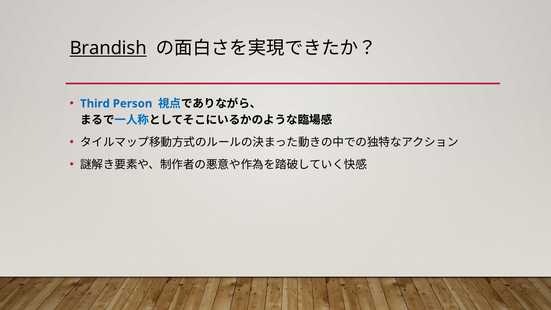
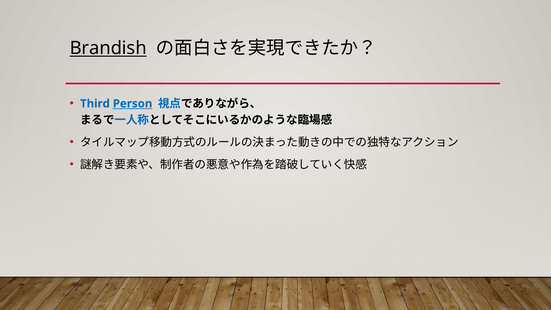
Person underline: none -> present (133, 104)
